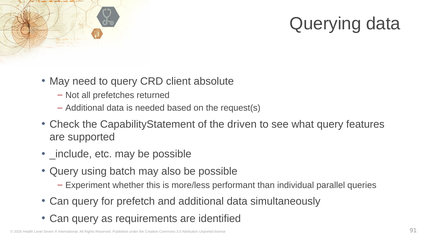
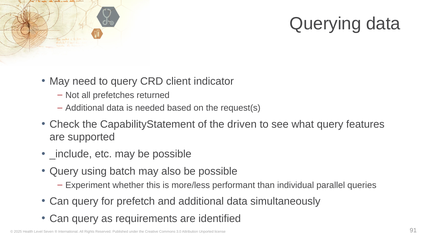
absolute: absolute -> indicator (214, 81)
